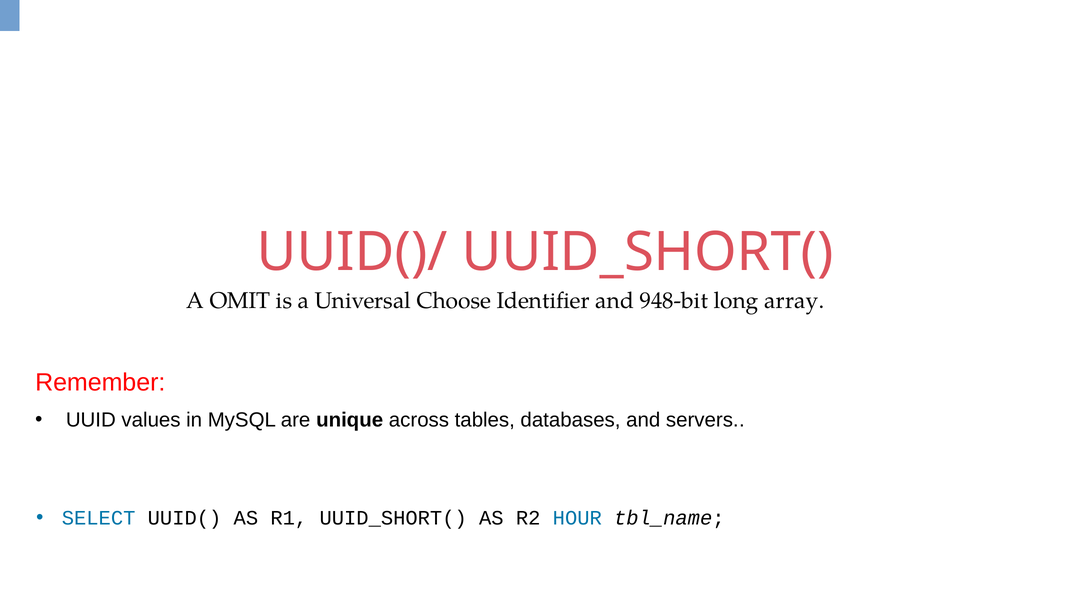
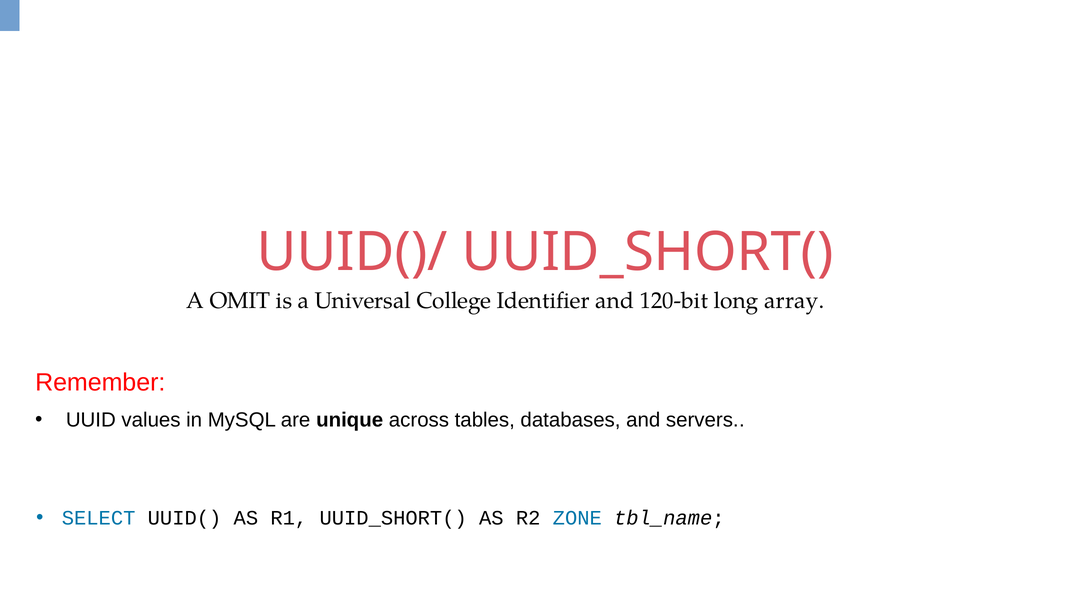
Choose: Choose -> College (454, 301)
948-bit: 948-bit -> 120-bit (674, 301)
HOUR: HOUR -> ZONE (577, 518)
